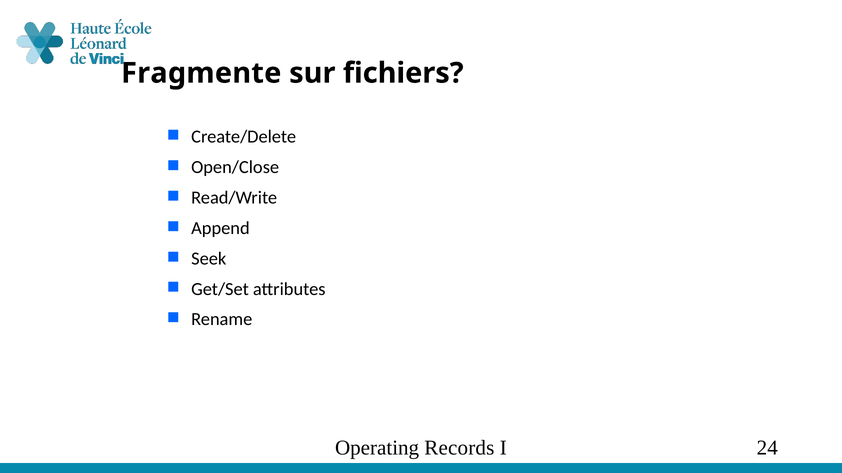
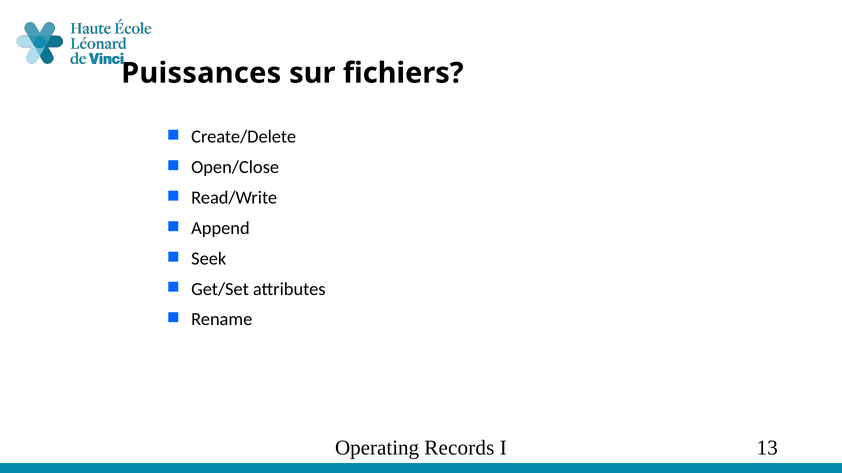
Fragmente: Fragmente -> Puissances (201, 73)
24: 24 -> 13 (767, 448)
